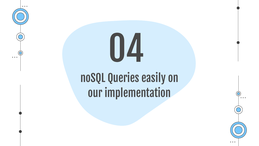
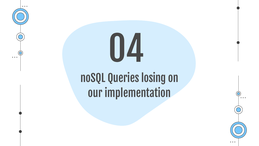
easily: easily -> losing (154, 78)
